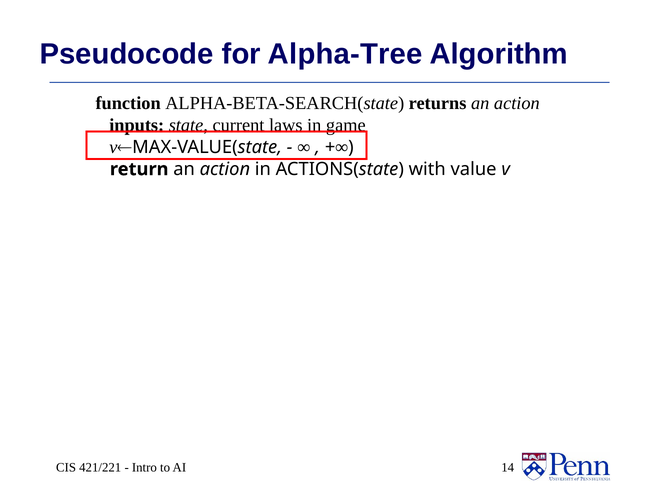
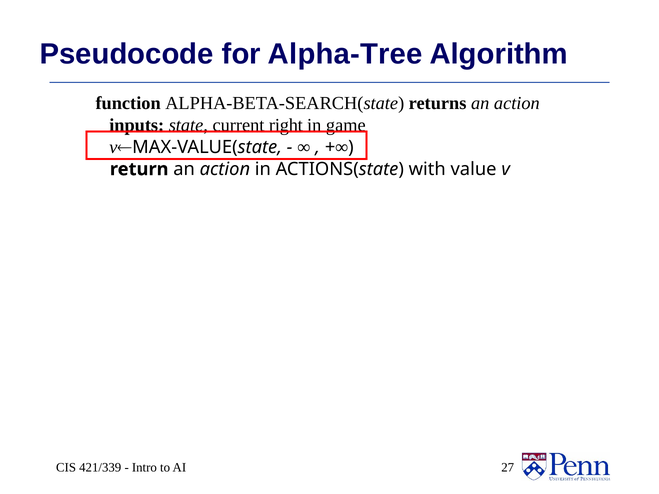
laws: laws -> right (286, 125)
421/221: 421/221 -> 421/339 (100, 468)
14: 14 -> 27 (508, 468)
